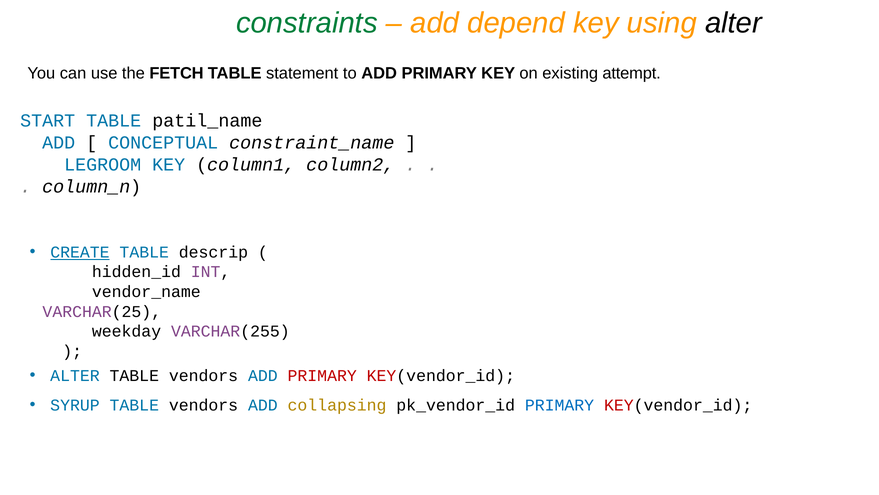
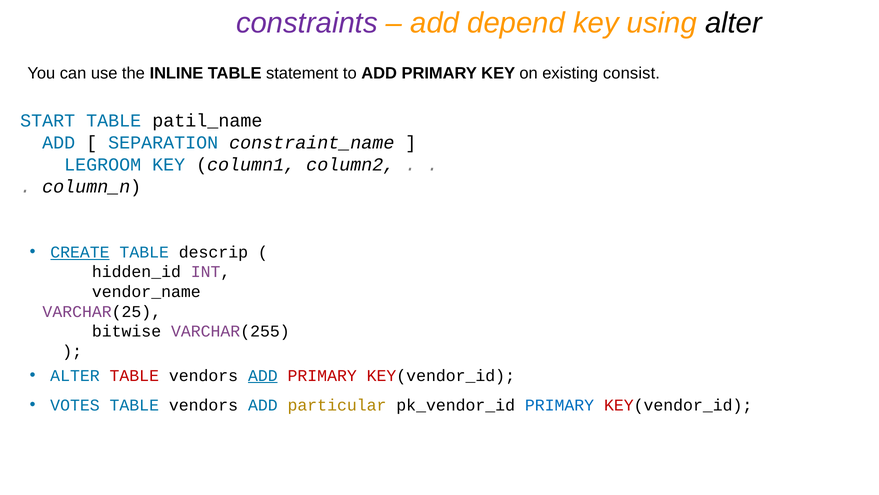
constraints colour: green -> purple (307, 23)
FETCH: FETCH -> INLINE (176, 73)
attempt: attempt -> consist (631, 73)
CONCEPTUAL: CONCEPTUAL -> SEPARATION (163, 143)
weekday: weekday -> bitwise (127, 331)
TABLE colour: black -> red (134, 375)
ADD underline: none -> present (263, 375)
SYRUP: SYRUP -> VOTES (75, 405)
collapsing: collapsing -> particular (337, 405)
